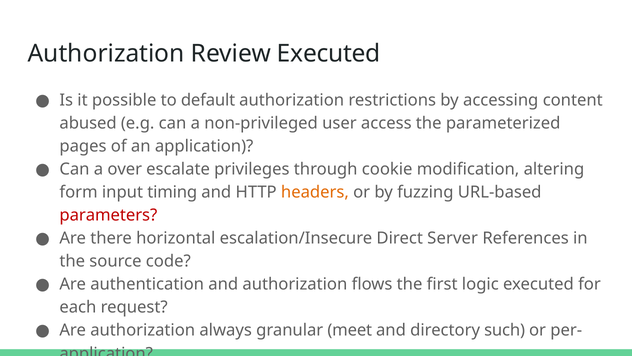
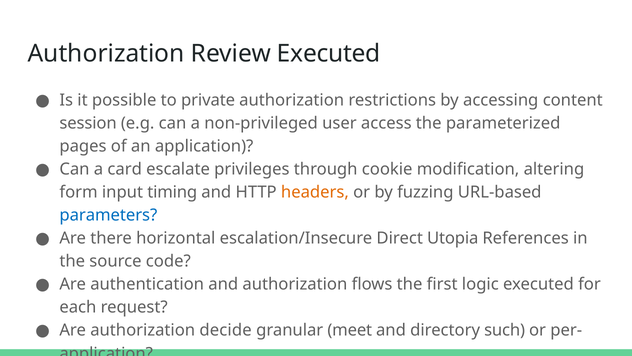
default: default -> private (208, 100)
abused: abused -> session (88, 123)
over: over -> card (125, 169)
parameters colour: red -> blue (108, 215)
Server: Server -> Utopia (453, 238)
always: always -> decide (226, 330)
